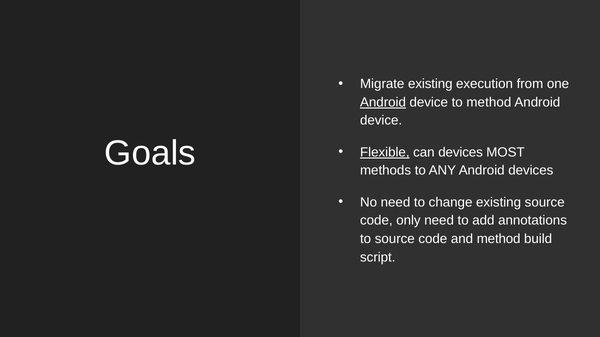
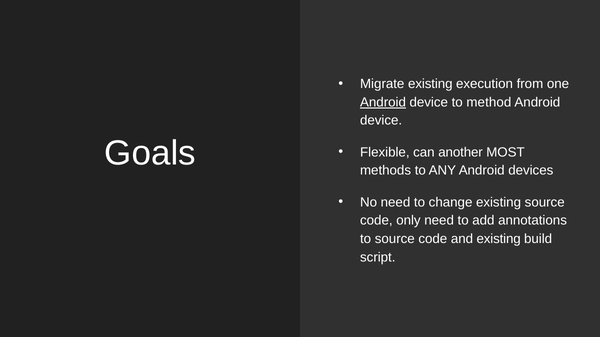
Flexible underline: present -> none (385, 152)
can devices: devices -> another (461, 152)
and method: method -> existing (499, 239)
